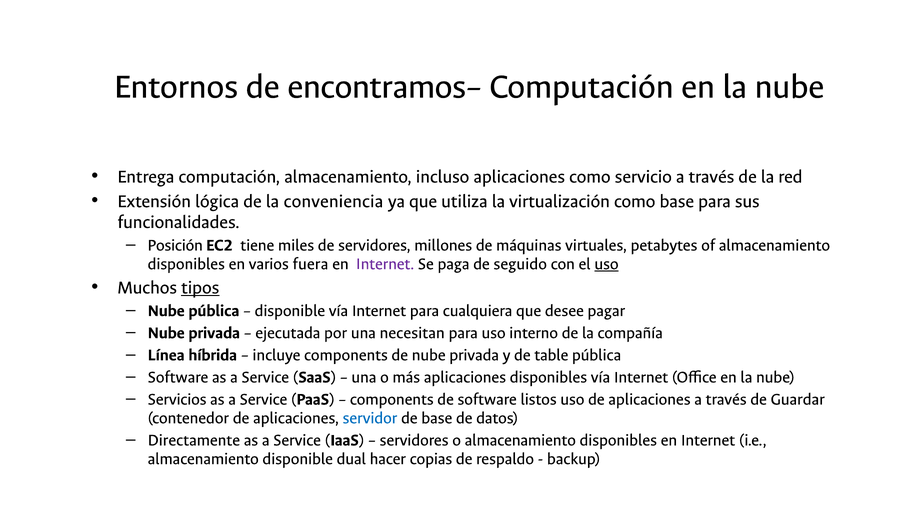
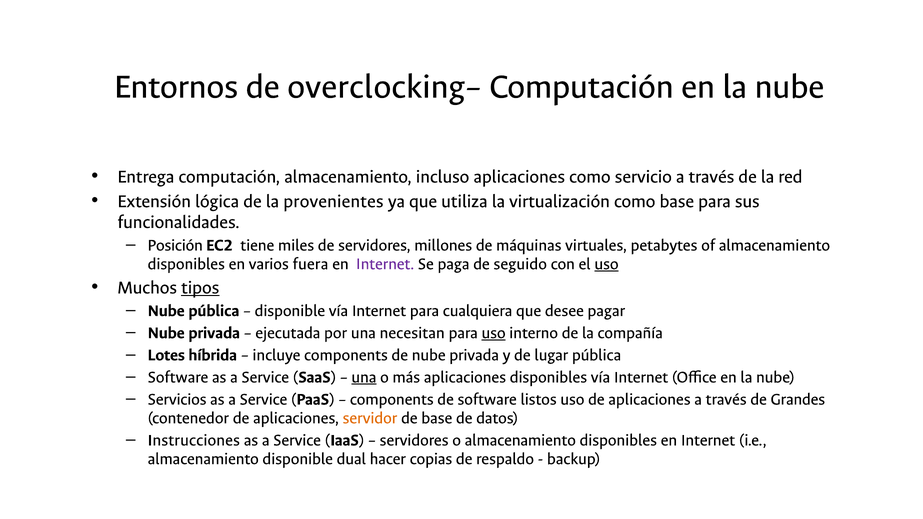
encontramos–: encontramos– -> overclocking– (384, 86)
conveniencia: conveniencia -> provenientes (333, 201)
uso underline: none -> present (494, 333)
Línea: Línea -> Lotes (166, 355)
table: table -> lugar (551, 355)
una underline: none -> present (364, 377)
Guardar: Guardar -> Grandes (798, 399)
servidor colour: blue -> orange (370, 418)
Directamente: Directamente -> Instrucciones (194, 440)
